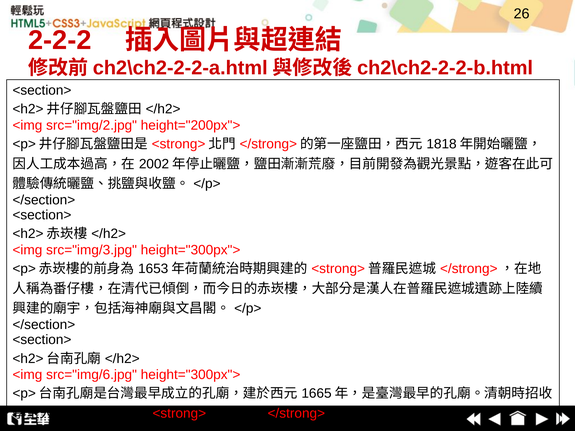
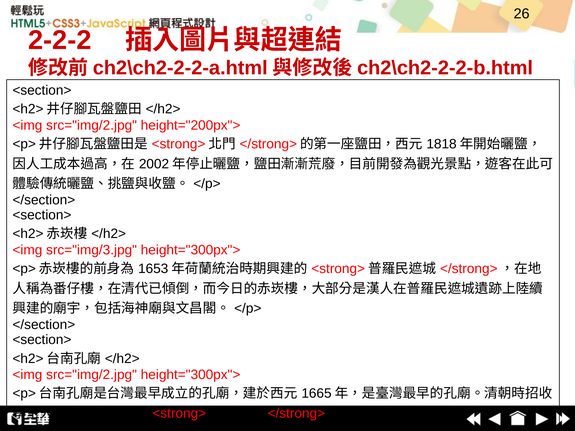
src="img/6.jpg: src="img/6.jpg -> src="img/2.jpg (92, 375)
